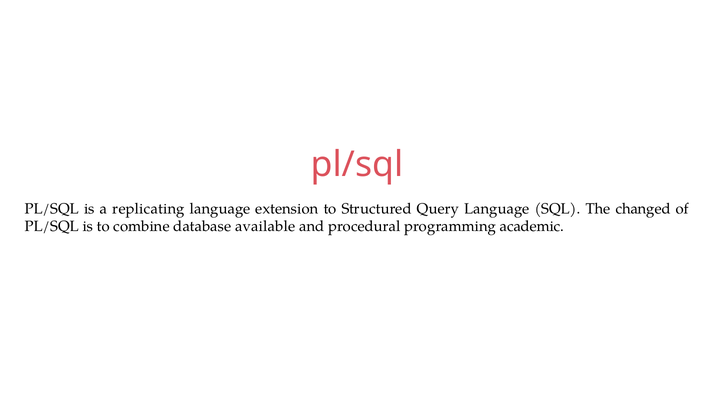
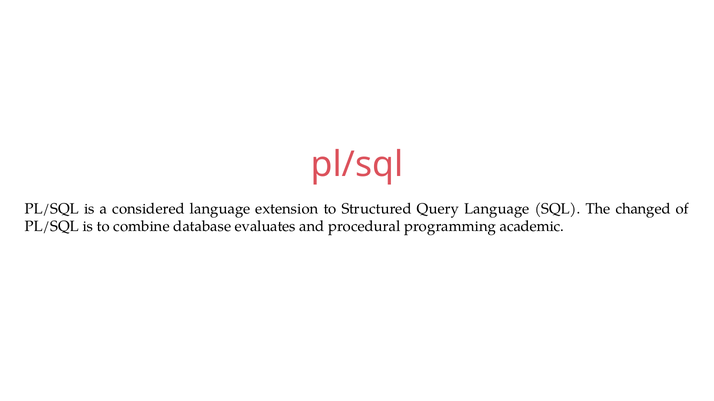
replicating: replicating -> considered (149, 209)
available: available -> evaluates (265, 227)
